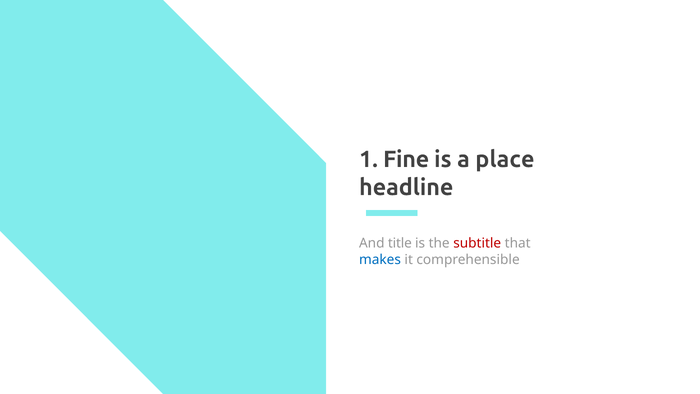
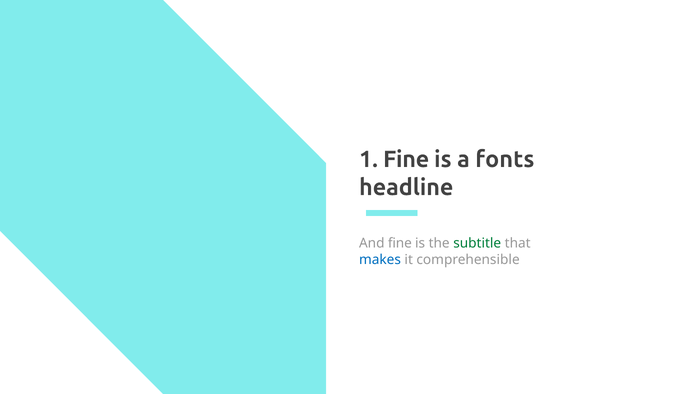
place: place -> fonts (505, 159)
And title: title -> fine (400, 243)
subtitle colour: red -> green (477, 243)
